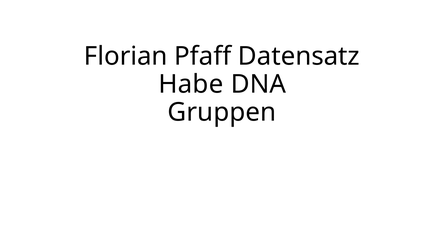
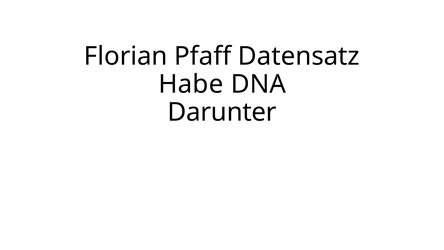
Gruppen: Gruppen -> Darunter (222, 112)
